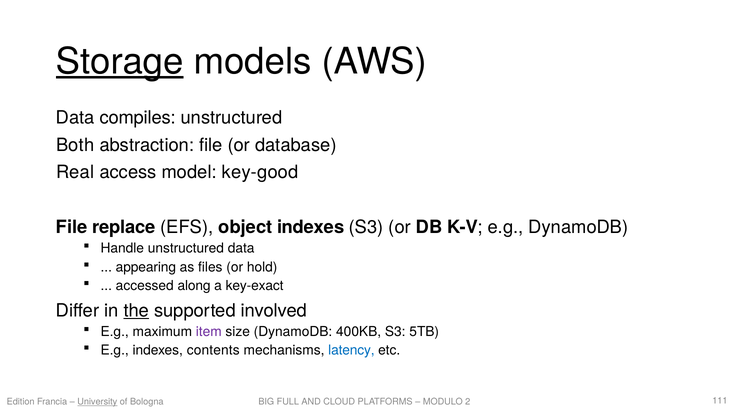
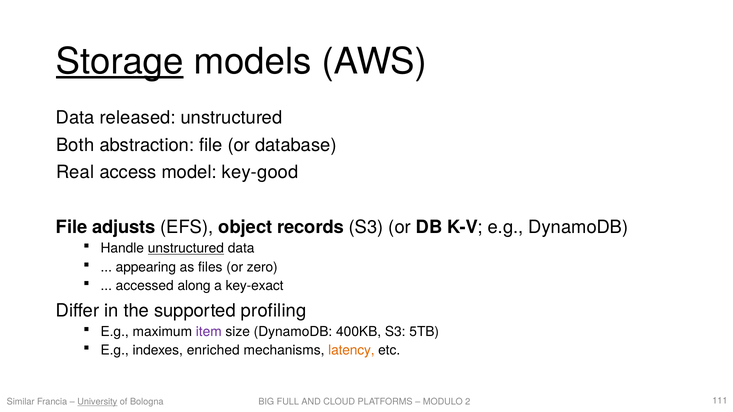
compiles: compiles -> released (138, 118)
replace: replace -> adjusts (124, 227)
object indexes: indexes -> records (311, 227)
unstructured underline: none -> present (186, 249)
hold: hold -> zero (262, 267)
the underline: present -> none (136, 311)
involved: involved -> profiling (274, 311)
contents: contents -> enriched (213, 351)
latency colour: blue -> orange (351, 351)
Edition: Edition -> Similar (21, 402)
